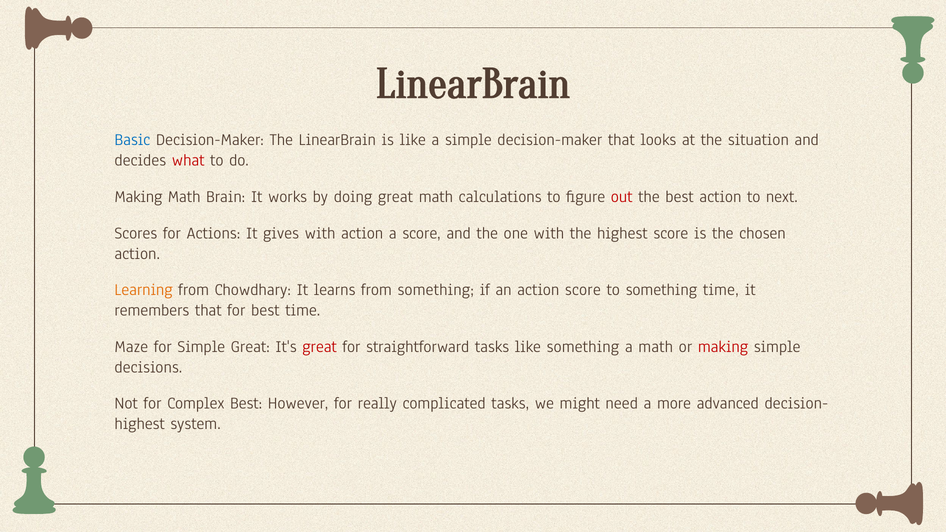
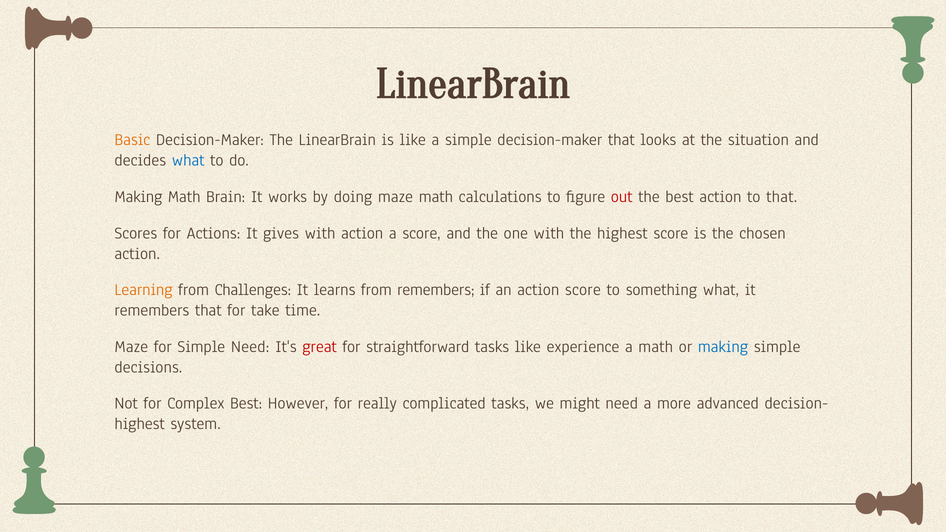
Basic colour: blue -> orange (132, 140)
what colour: red -> blue (188, 160)
doing great: great -> maze (396, 197)
to next: next -> that (782, 197)
Chowdhary: Chowdhary -> Challenges (253, 290)
from something: something -> remembers (436, 290)
something time: time -> what (721, 290)
for best: best -> take (265, 310)
Simple Great: Great -> Need (250, 347)
like something: something -> experience (583, 347)
making colour: red -> blue (723, 347)
